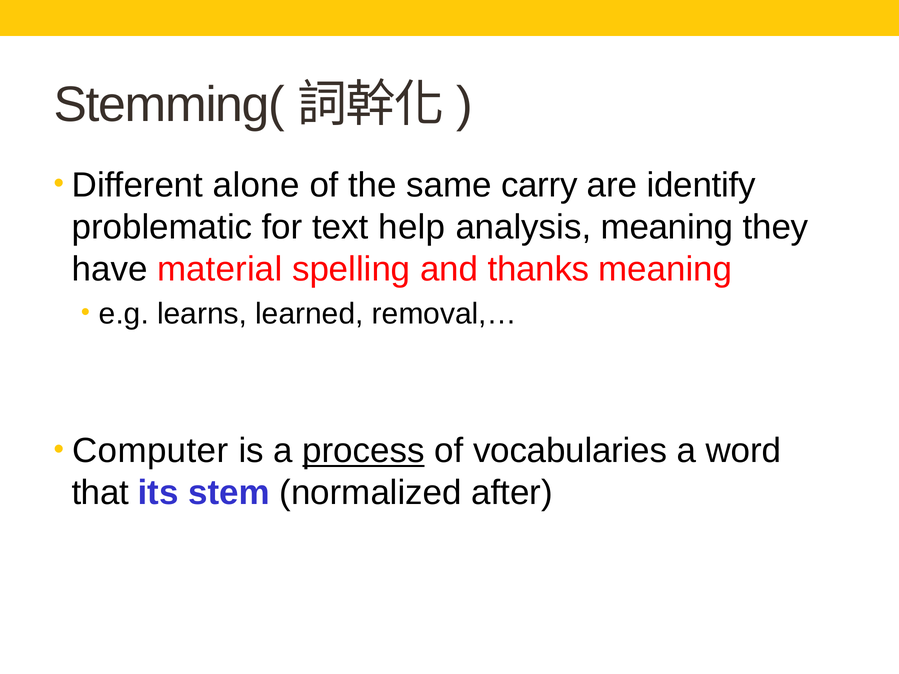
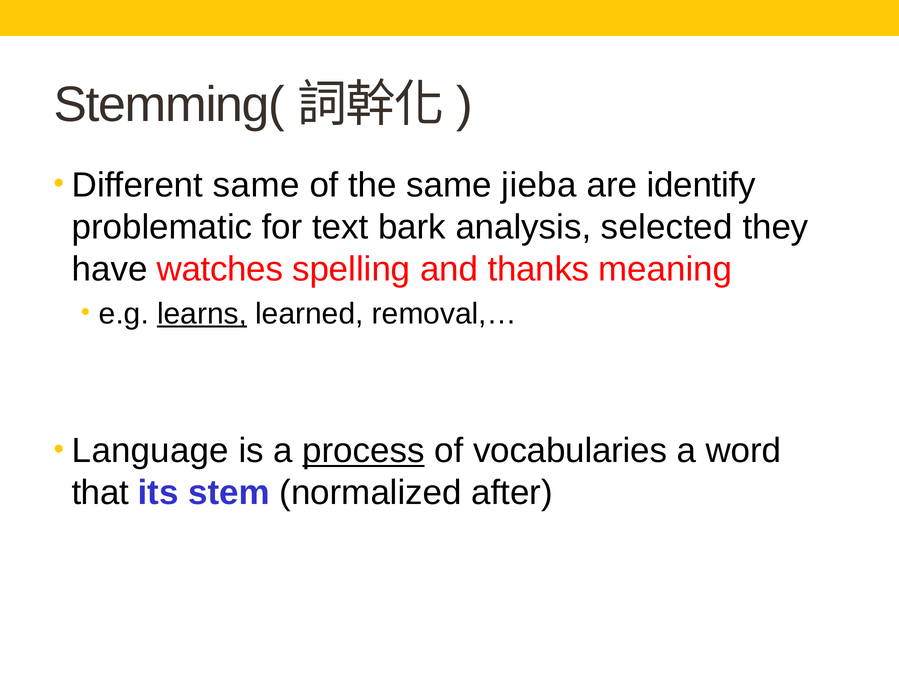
Different alone: alone -> same (256, 185)
carry: carry -> jieba (539, 185)
help: help -> bark (412, 227)
analysis meaning: meaning -> selected (667, 227)
material: material -> watches (220, 269)
learns underline: none -> present (202, 314)
Computer: Computer -> Language (150, 451)
